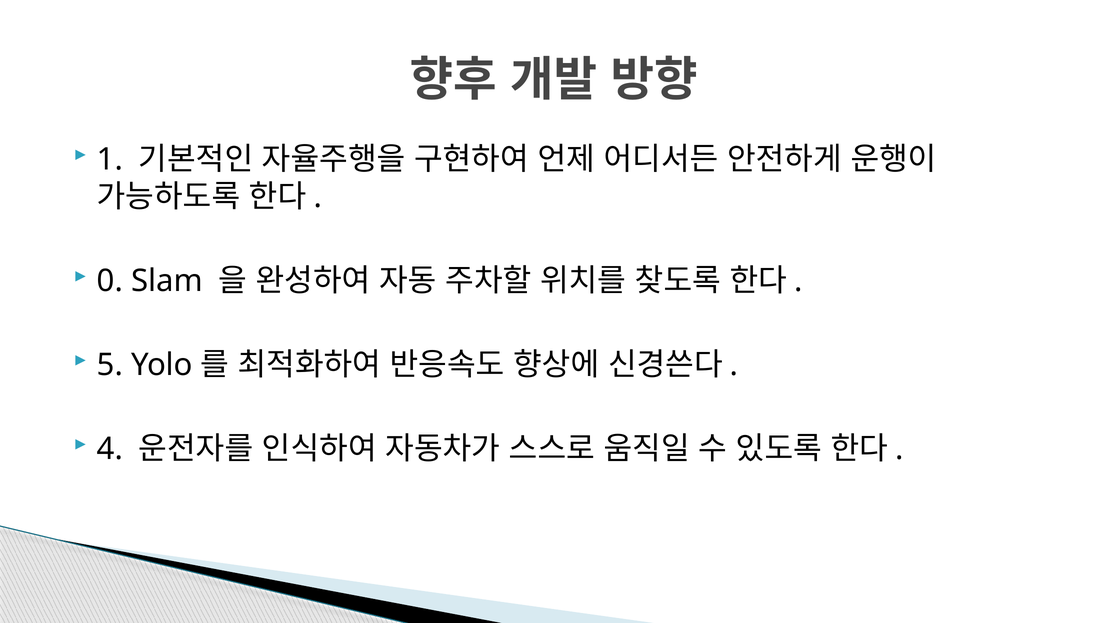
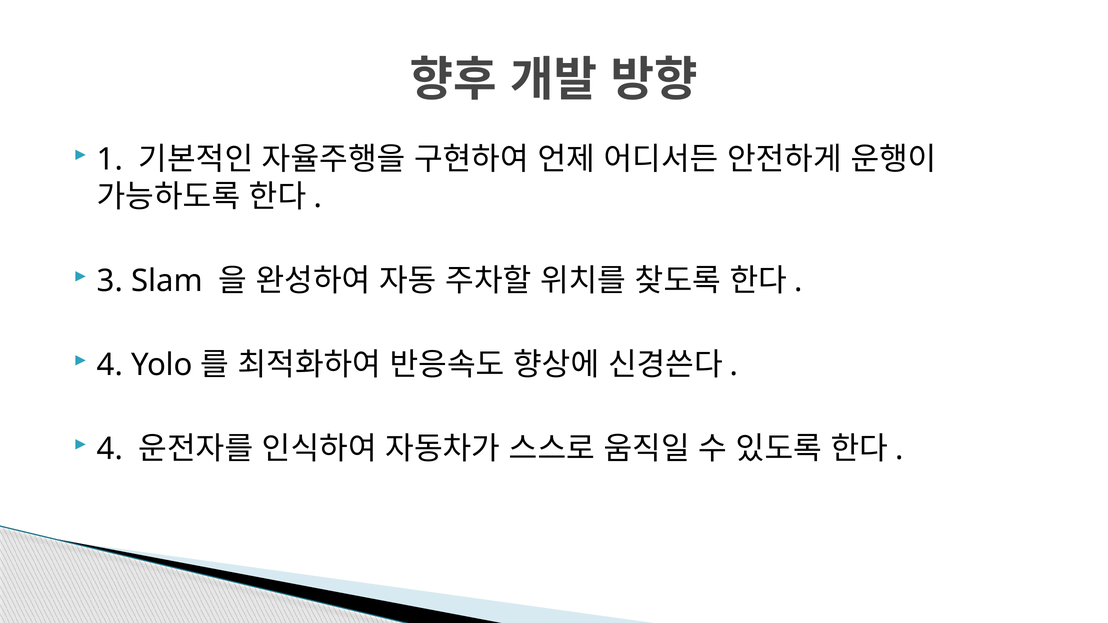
0: 0 -> 3 (110, 281)
5: 5 -> 4 (110, 365)
